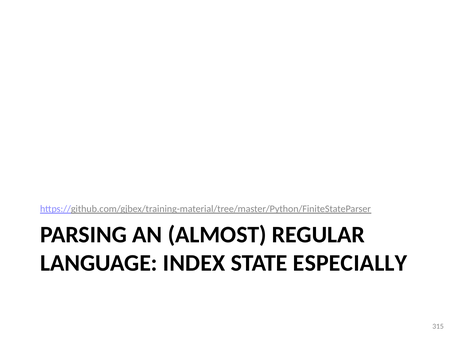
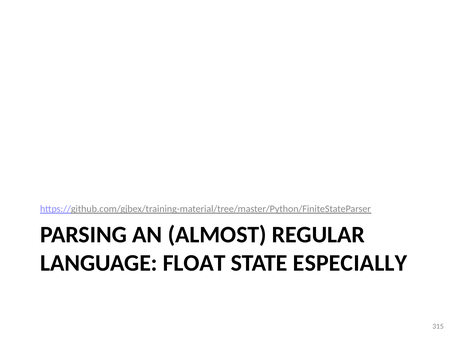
INDEX: INDEX -> FLOAT (194, 264)
